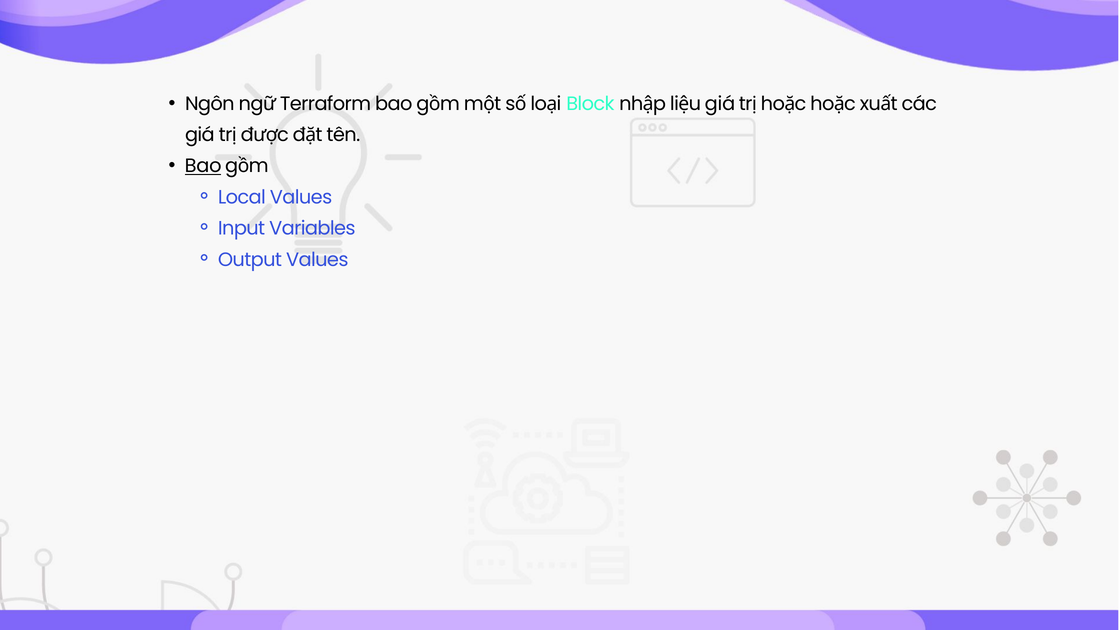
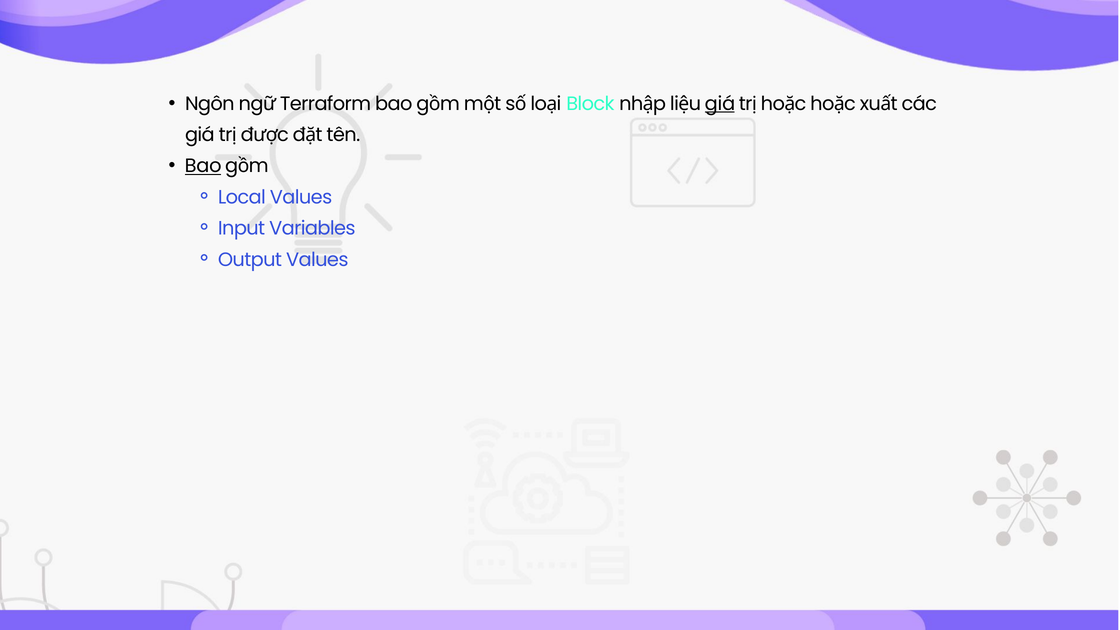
giá underline: none -> present (720, 104)
